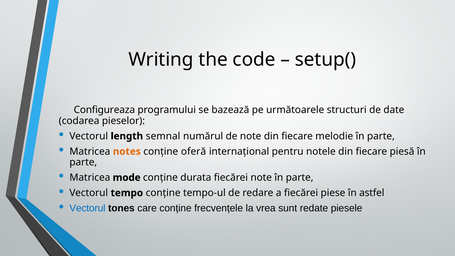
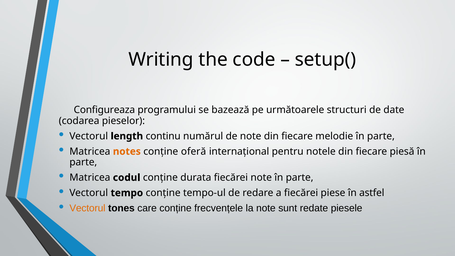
semnal: semnal -> continu (163, 136)
mode: mode -> codul (127, 178)
Vectorul colour: blue -> orange (87, 208)
la vrea: vrea -> note (266, 208)
